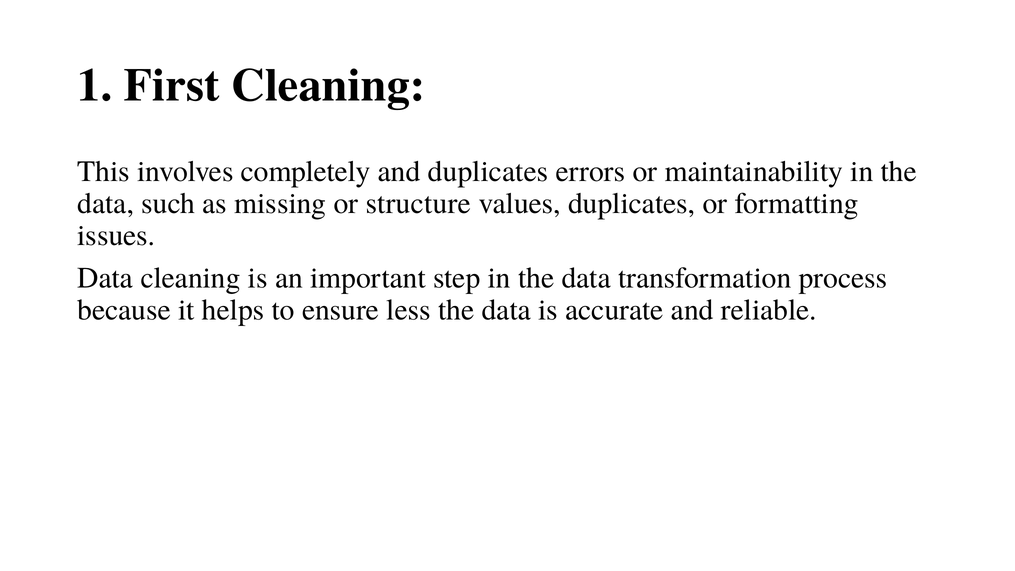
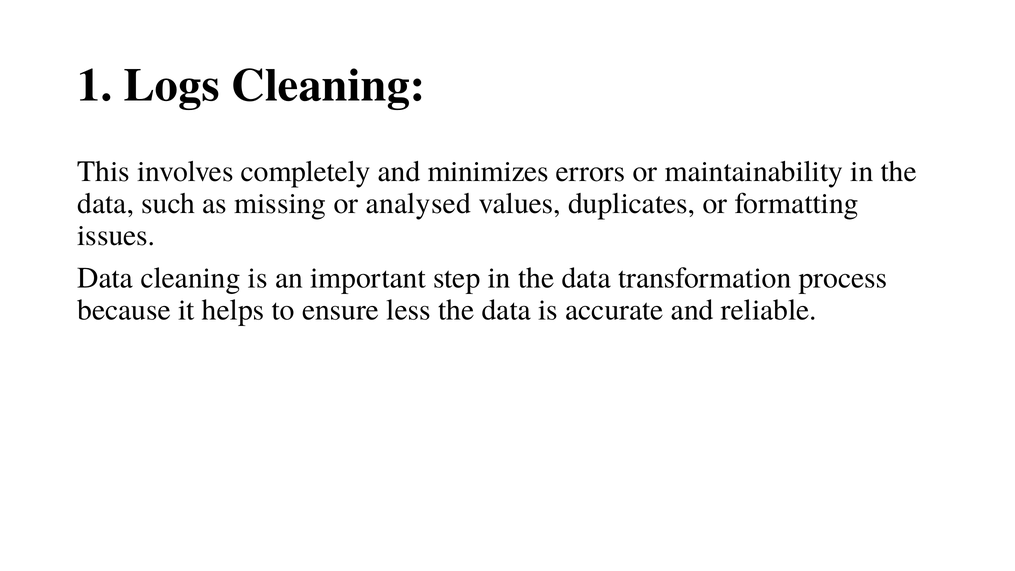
First: First -> Logs (172, 85)
and duplicates: duplicates -> minimizes (488, 172)
structure: structure -> analysed (418, 204)
